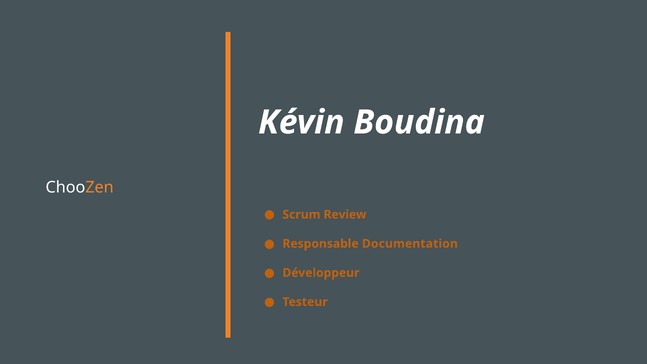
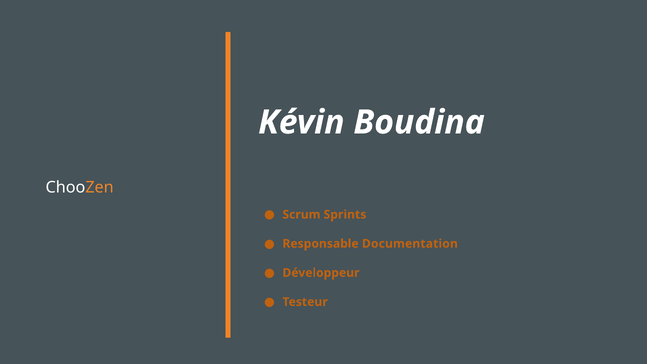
Review: Review -> Sprints (345, 215)
